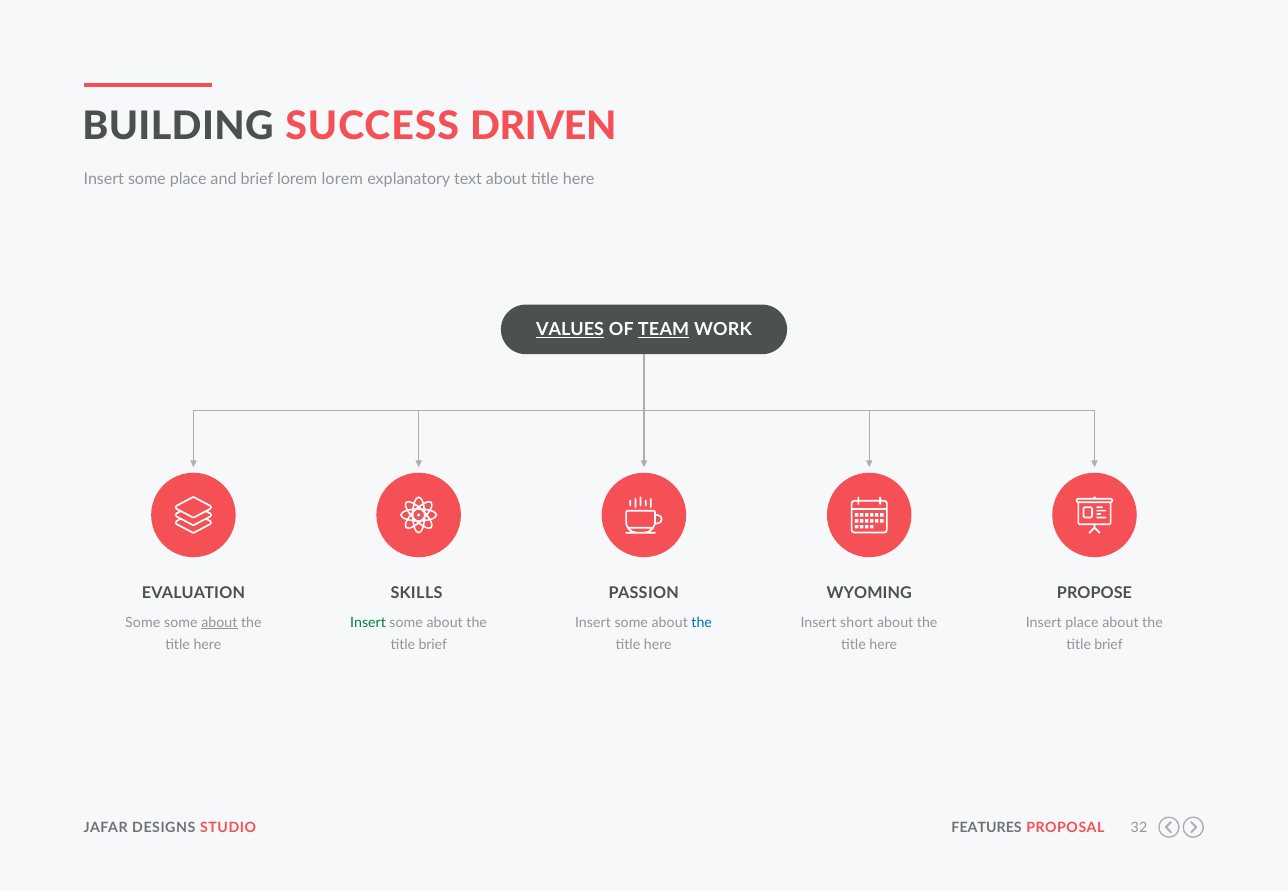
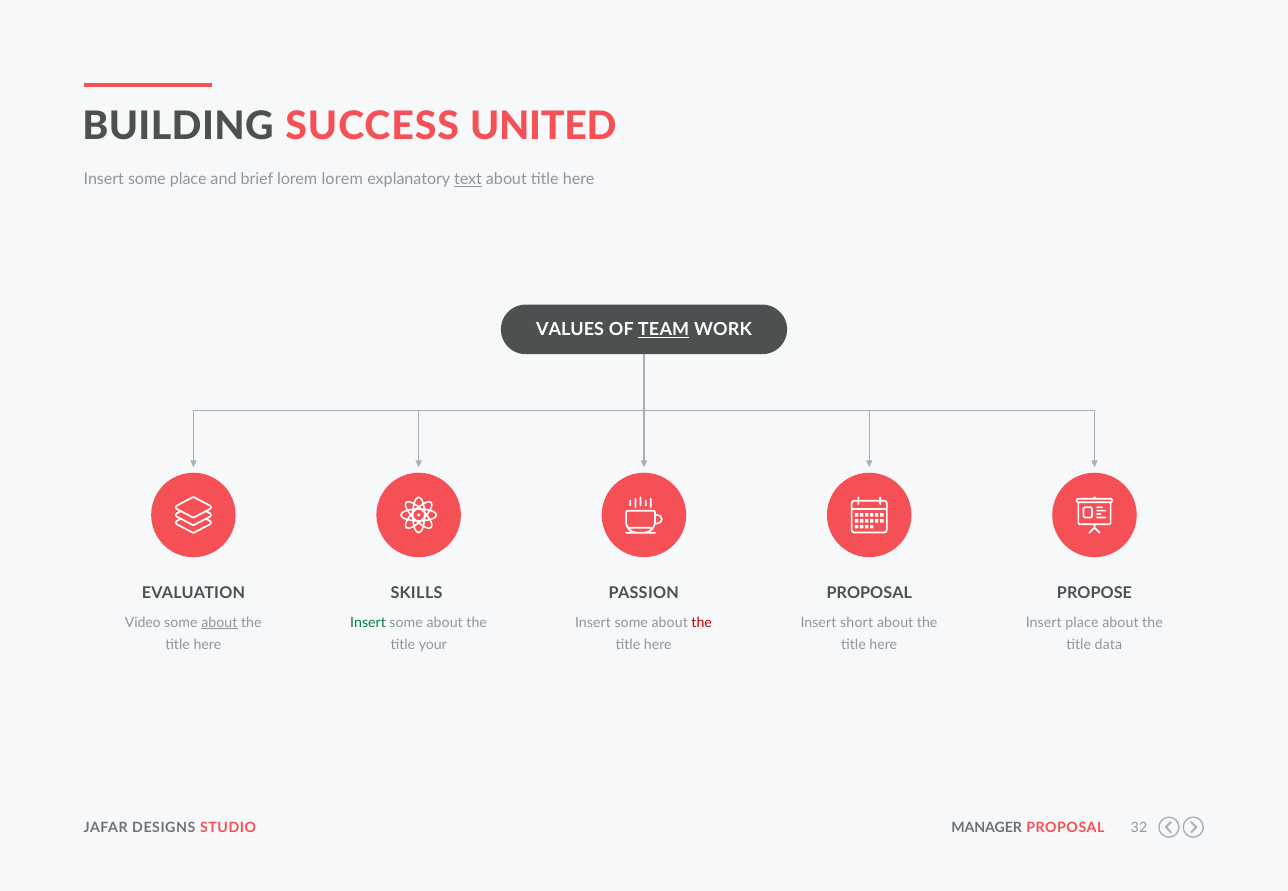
DRIVEN: DRIVEN -> UNITED (543, 126)
text underline: none -> present (468, 179)
VALUES underline: present -> none (570, 330)
WYOMING: WYOMING -> PROPOSAL (869, 593)
Some: Some -> Video (143, 623)
the colour: blue -> red (702, 623)
brief: brief -> your (433, 645)
brief: brief -> data (1108, 645)
FEATURES: FEATURES -> MANAGER (987, 828)
